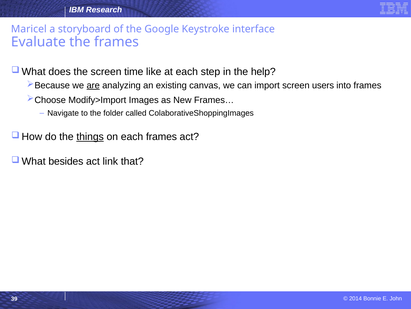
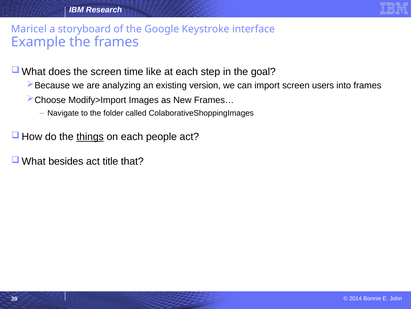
Evaluate: Evaluate -> Example (38, 42)
help: help -> goal (263, 71)
are underline: present -> none (93, 85)
canvas: canvas -> version (205, 85)
each frames: frames -> people (161, 137)
link: link -> title (110, 161)
